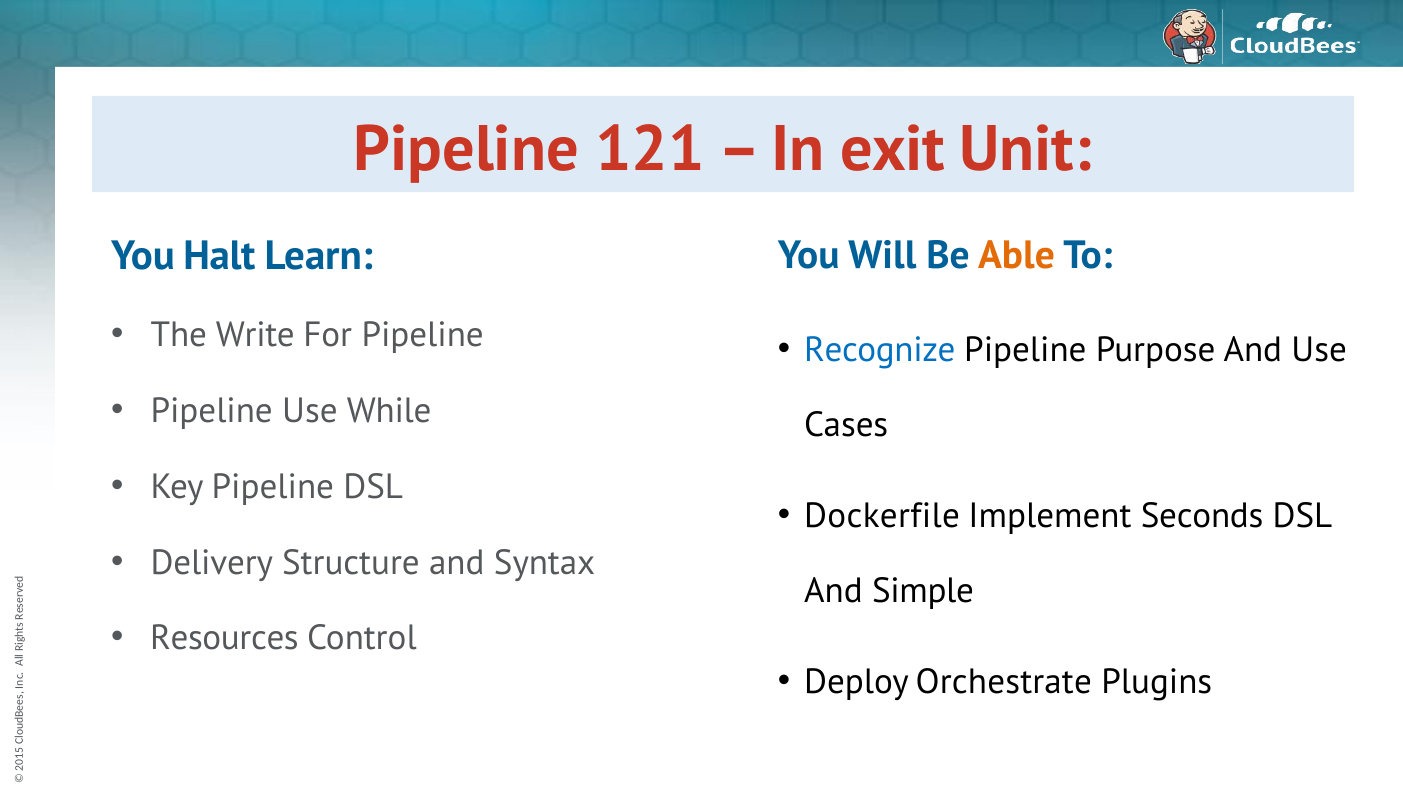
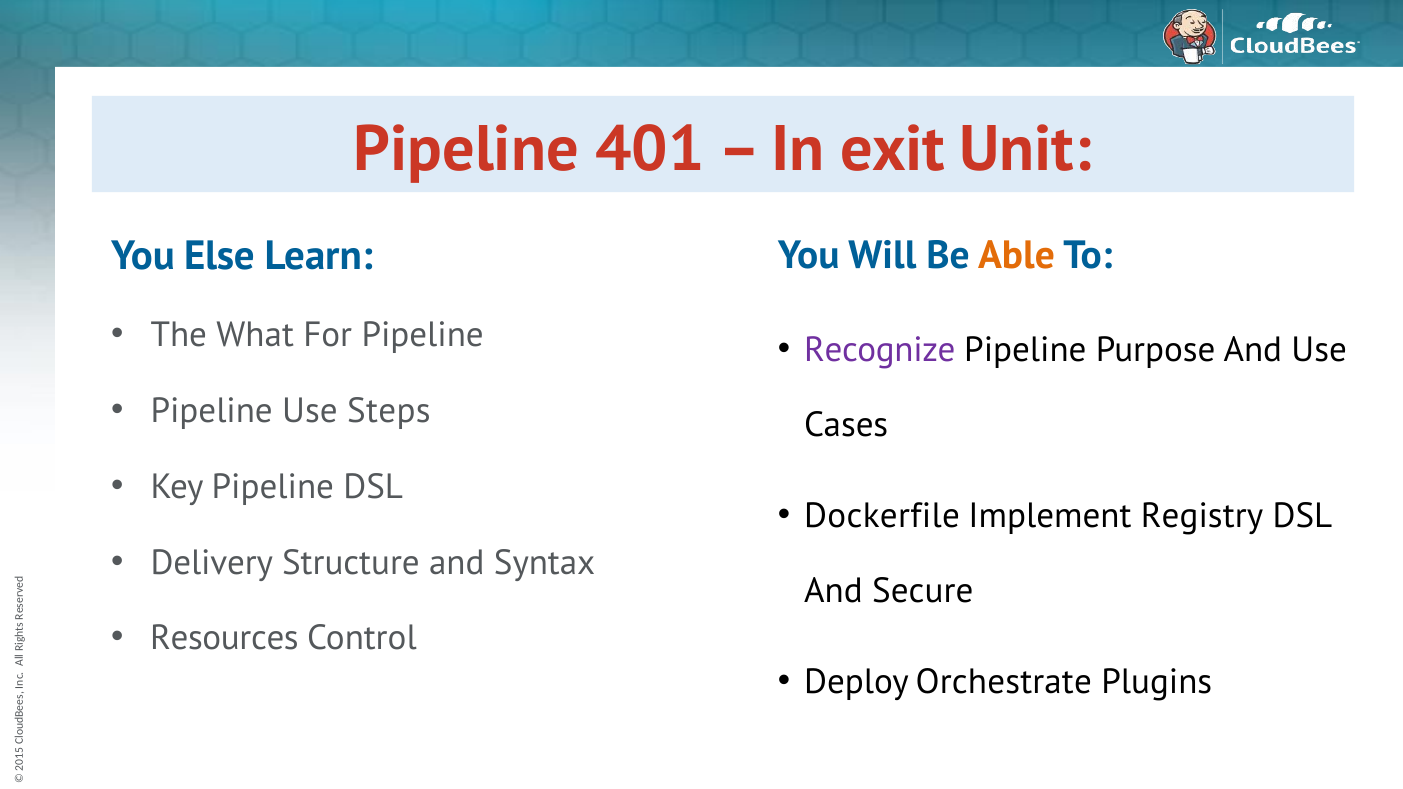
121: 121 -> 401 (650, 150)
Halt: Halt -> Else (219, 256)
Write: Write -> What (255, 335)
Recognize colour: blue -> purple (880, 350)
While: While -> Steps (389, 411)
Seconds: Seconds -> Registry (1202, 516)
Simple: Simple -> Secure (923, 592)
